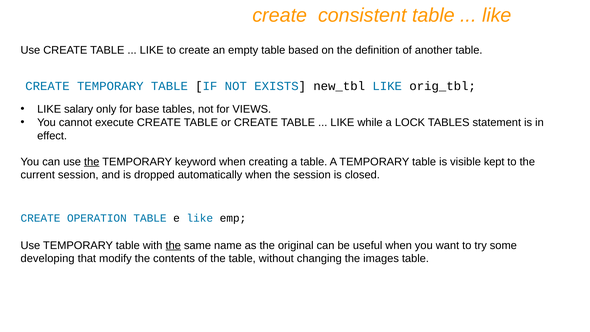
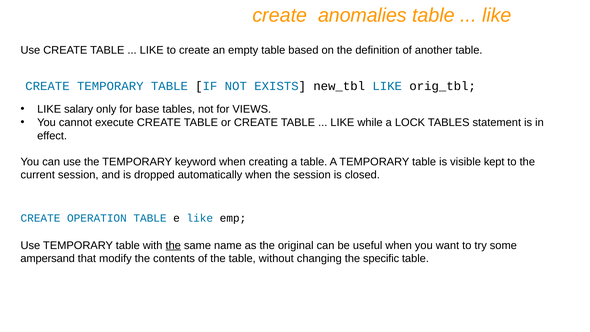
consistent: consistent -> anomalies (362, 15)
the underline: present -> none (92, 162)
developing: developing -> ampersand (48, 259)
images: images -> specific (381, 259)
